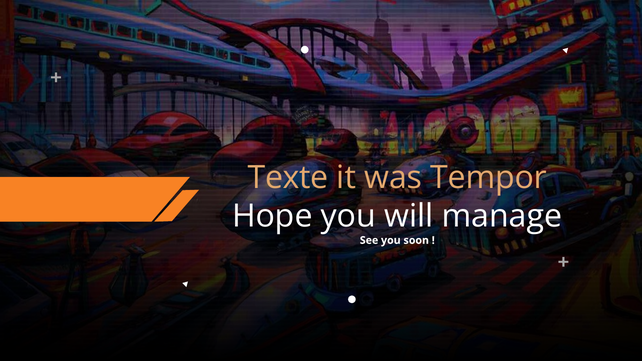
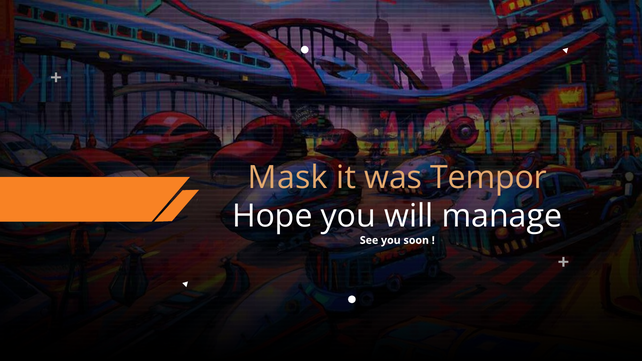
Texte: Texte -> Mask (288, 178)
